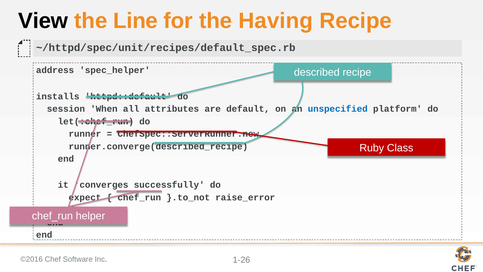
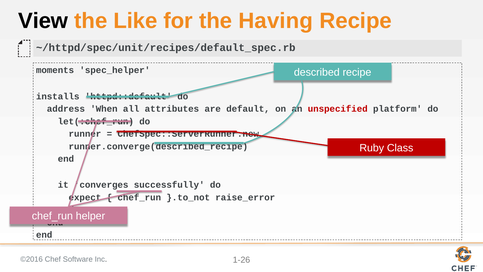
Line: Line -> Like (135, 21)
address: address -> moments (55, 70)
session: session -> address (66, 109)
unspecified colour: blue -> red (338, 109)
